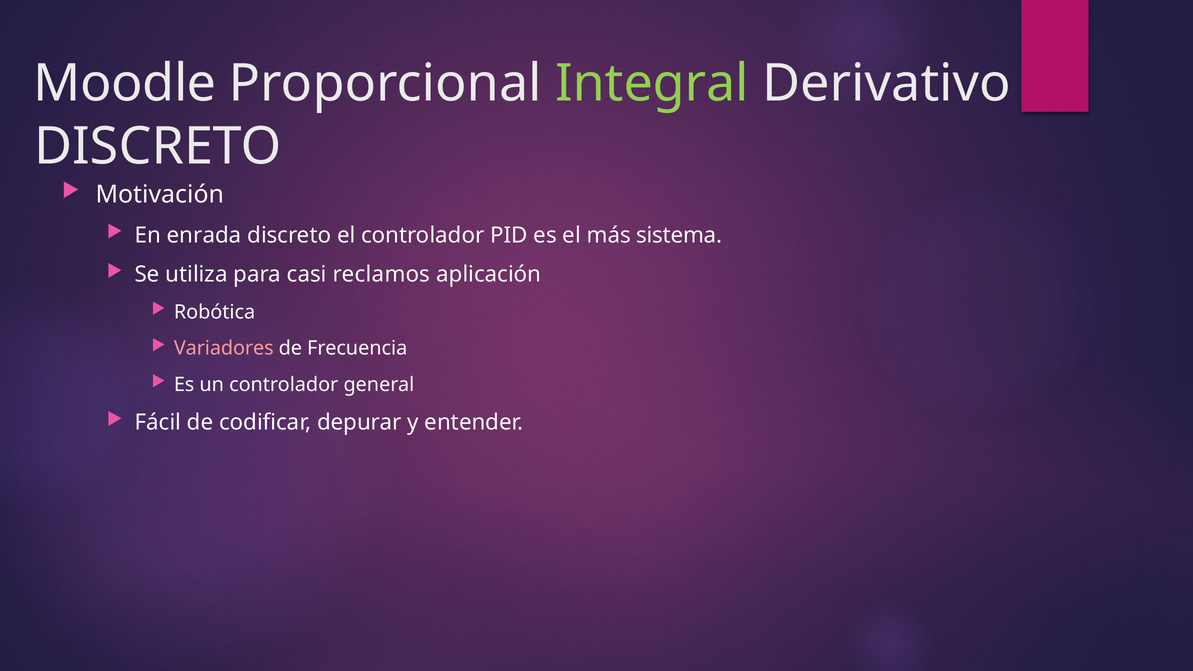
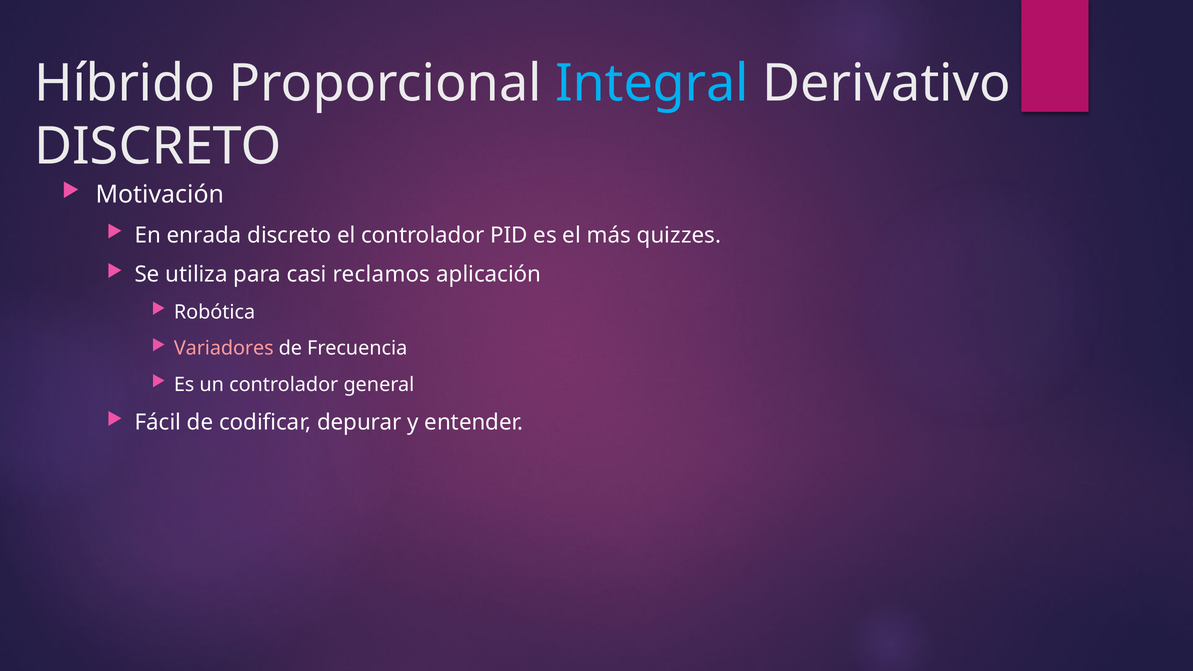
Moodle: Moodle -> Híbrido (125, 84)
Integral colour: light green -> light blue (652, 84)
sistema: sistema -> quizzes (679, 235)
